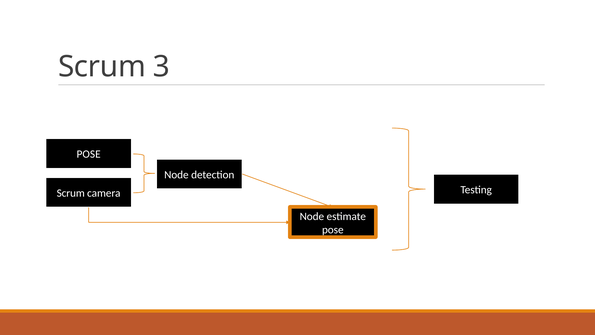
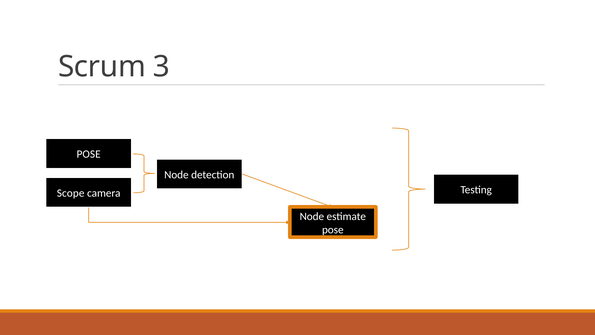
Scrum: Scrum -> Scope (71, 193)
